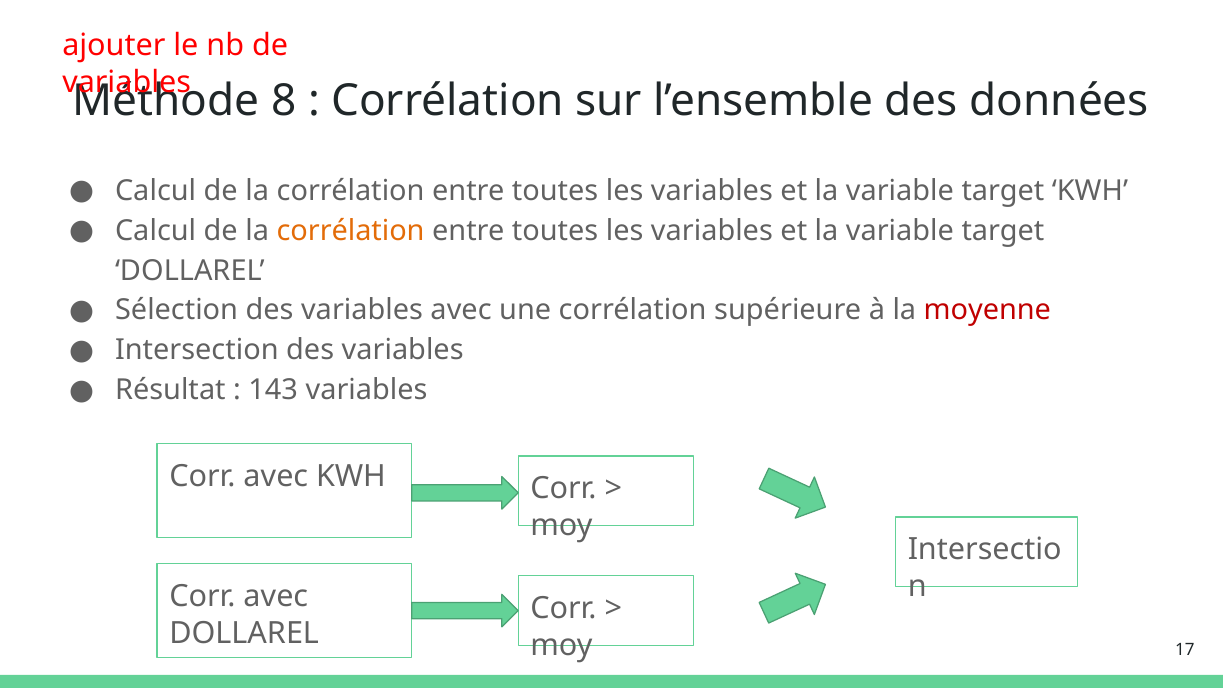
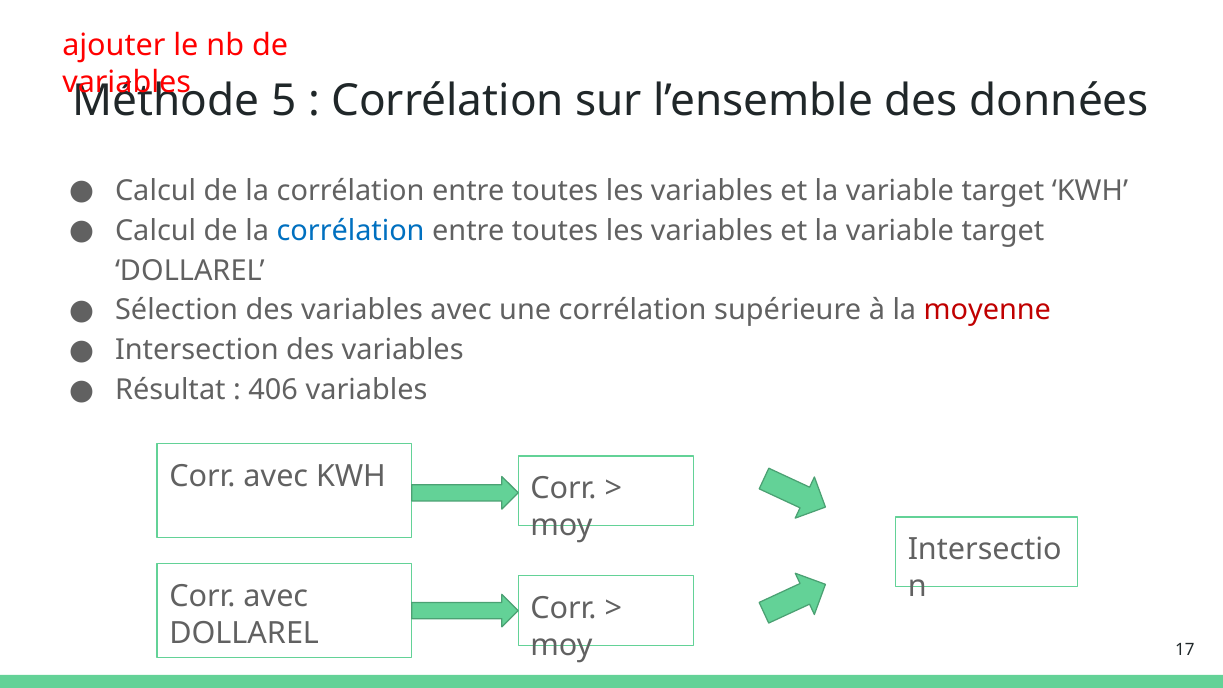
8: 8 -> 5 (284, 101)
corrélation colour: orange -> blue (351, 231)
143: 143 -> 406 (273, 390)
